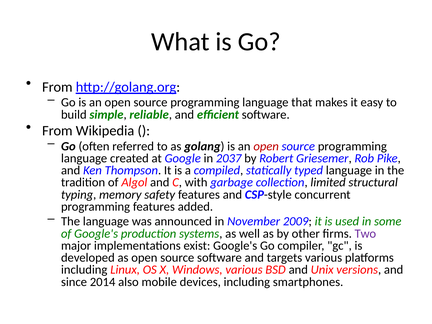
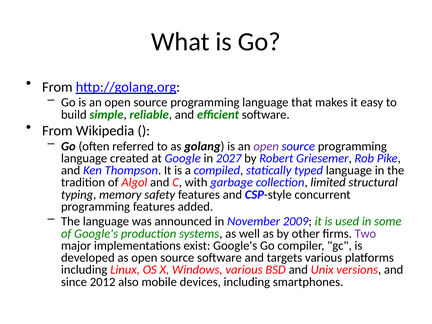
open colour: red -> purple (266, 146)
2037: 2037 -> 2027 (229, 158)
2014: 2014 -> 2012 (103, 282)
